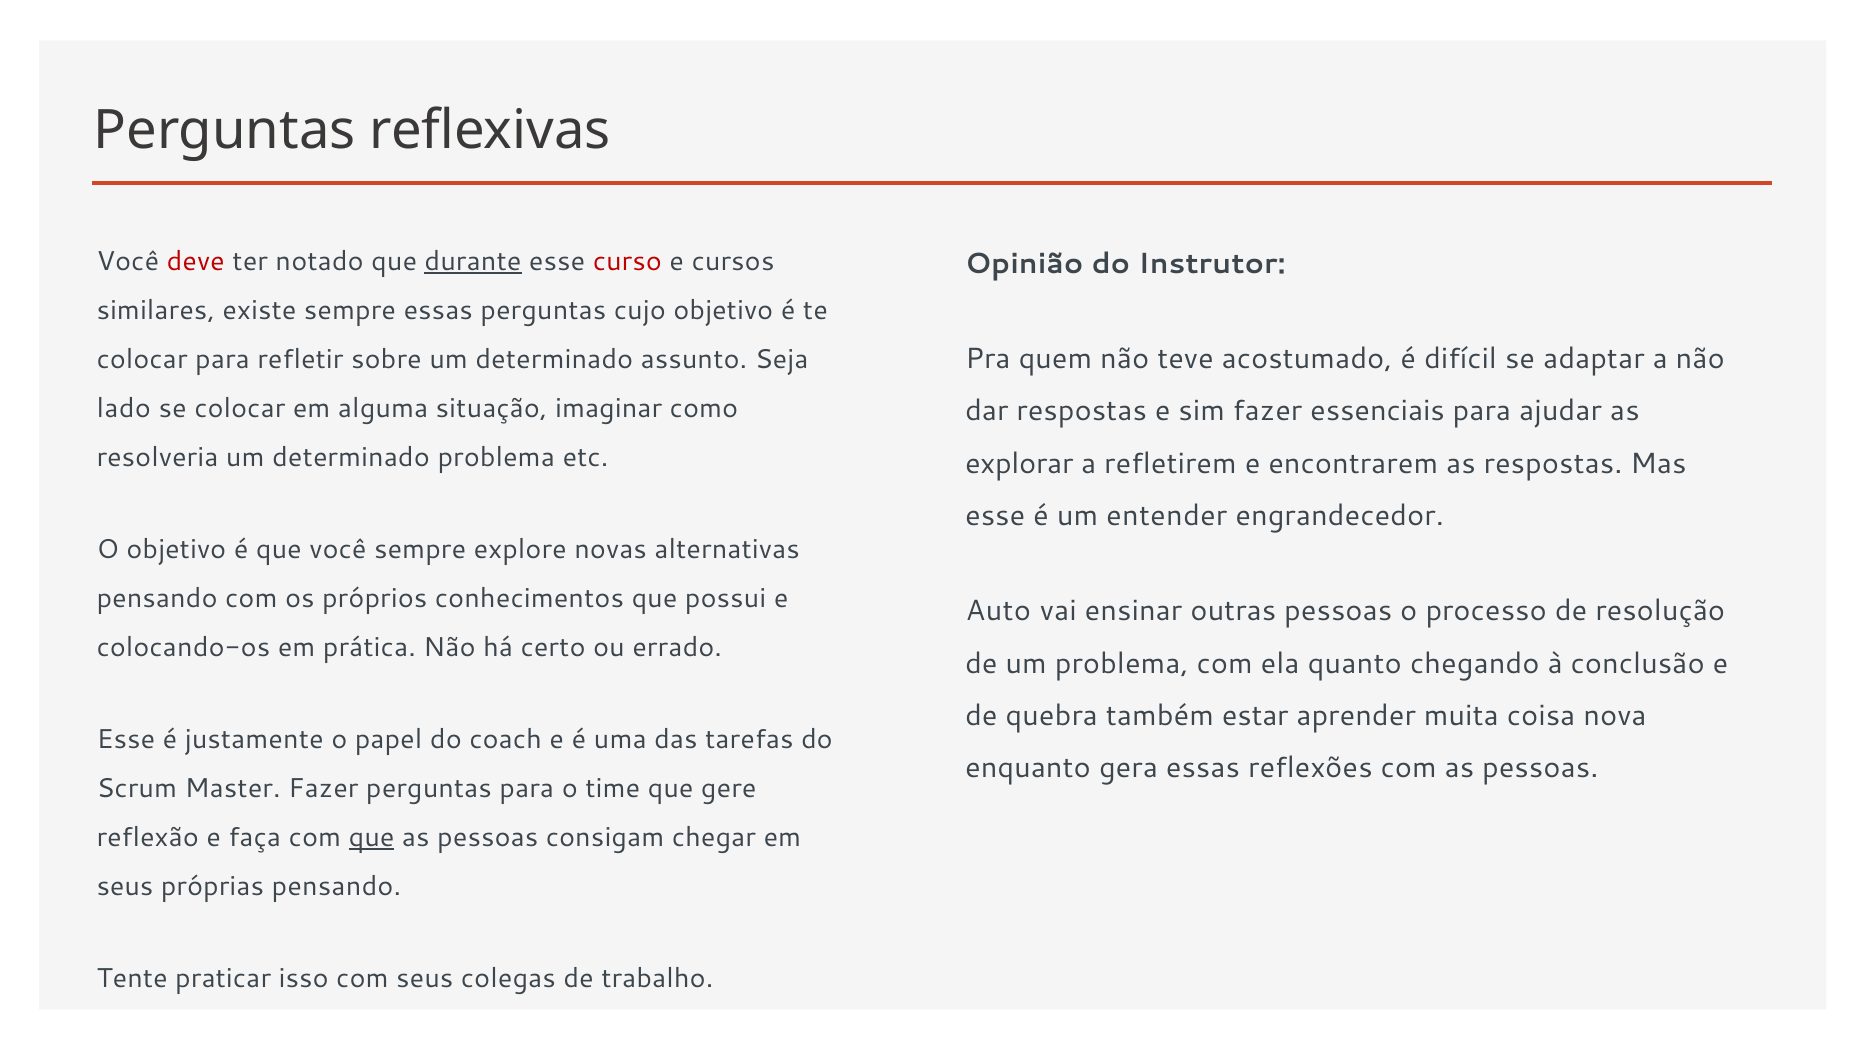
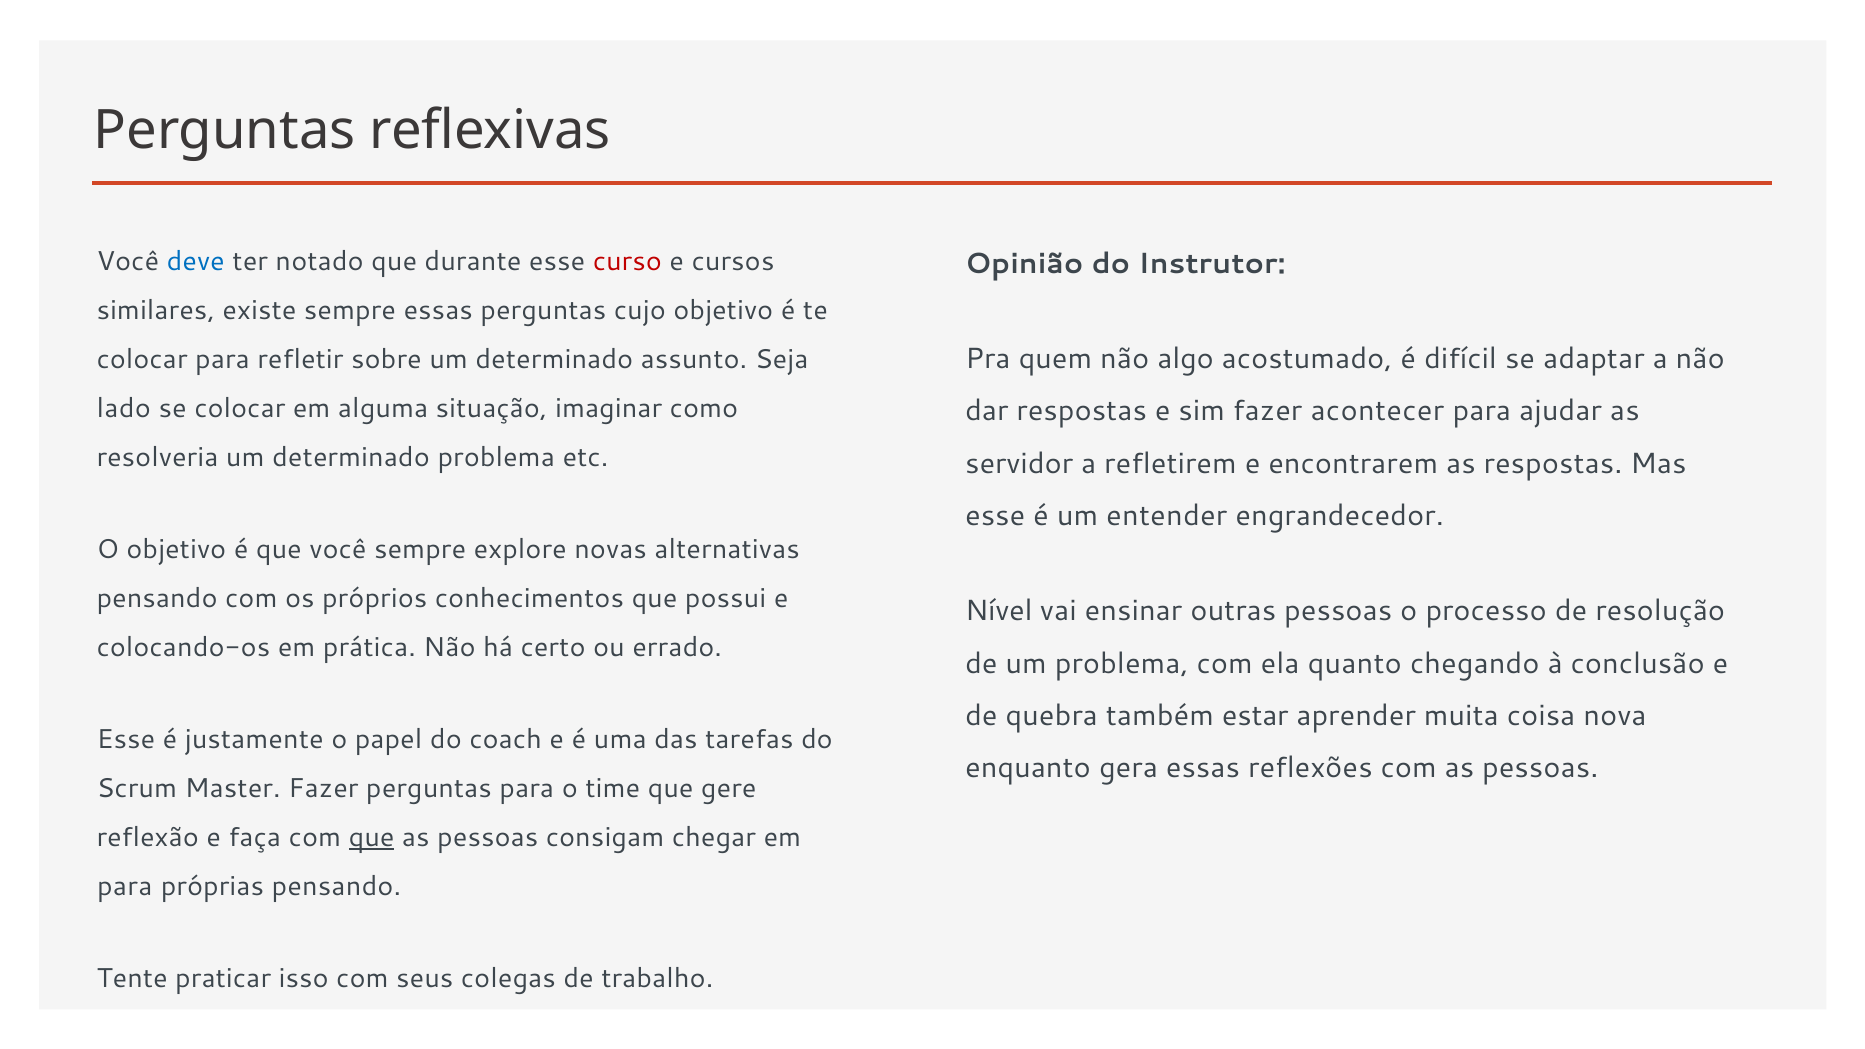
deve colour: red -> blue (196, 261)
durante underline: present -> none (473, 261)
teve: teve -> algo (1186, 359)
essenciais: essenciais -> acontecer (1377, 411)
explorar: explorar -> servidor (1019, 464)
Auto: Auto -> Nível (999, 611)
seus: seus -> para (125, 886)
